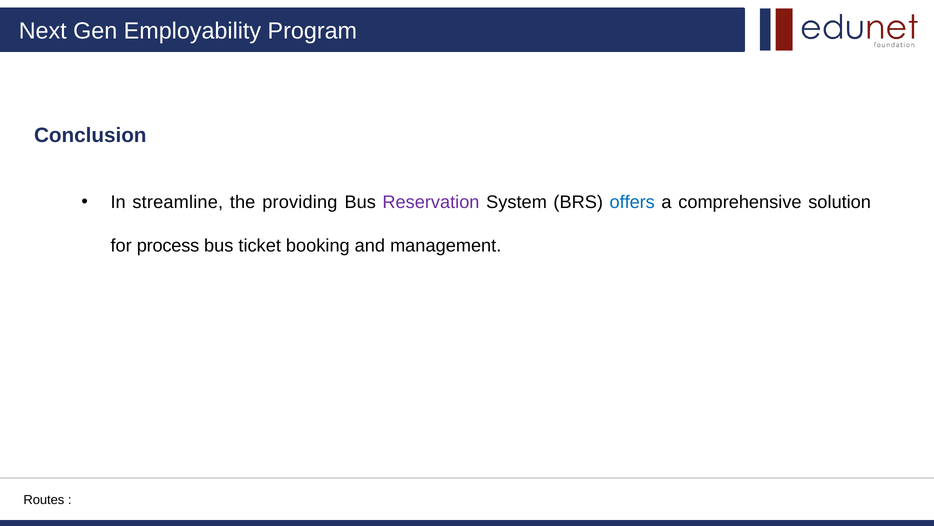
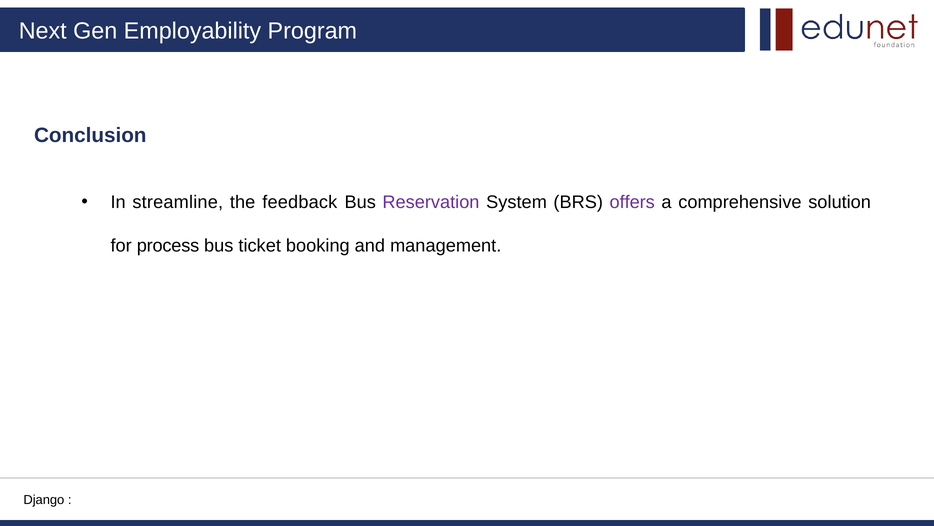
providing: providing -> feedback (300, 202)
offers colour: blue -> purple (632, 202)
Routes: Routes -> Django (44, 499)
